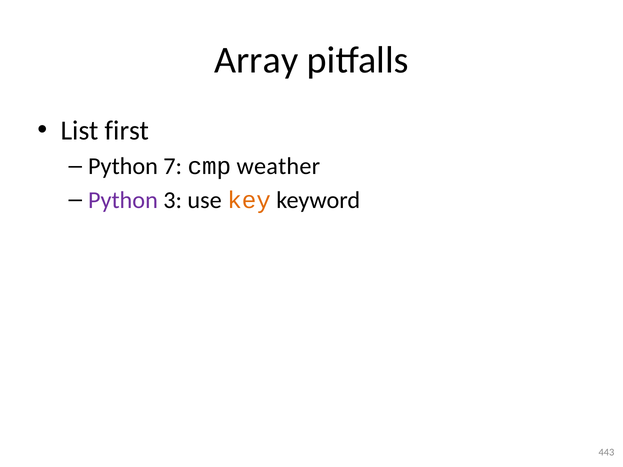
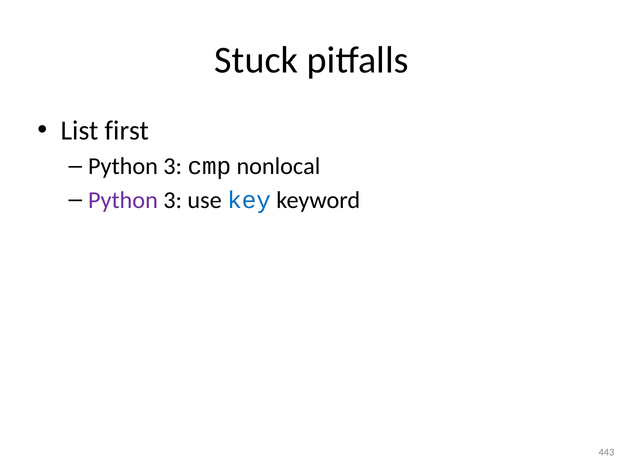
Array: Array -> Stuck (256, 60)
7: 7 -> 3 (173, 166)
weather: weather -> nonlocal (278, 166)
key colour: orange -> blue (249, 200)
